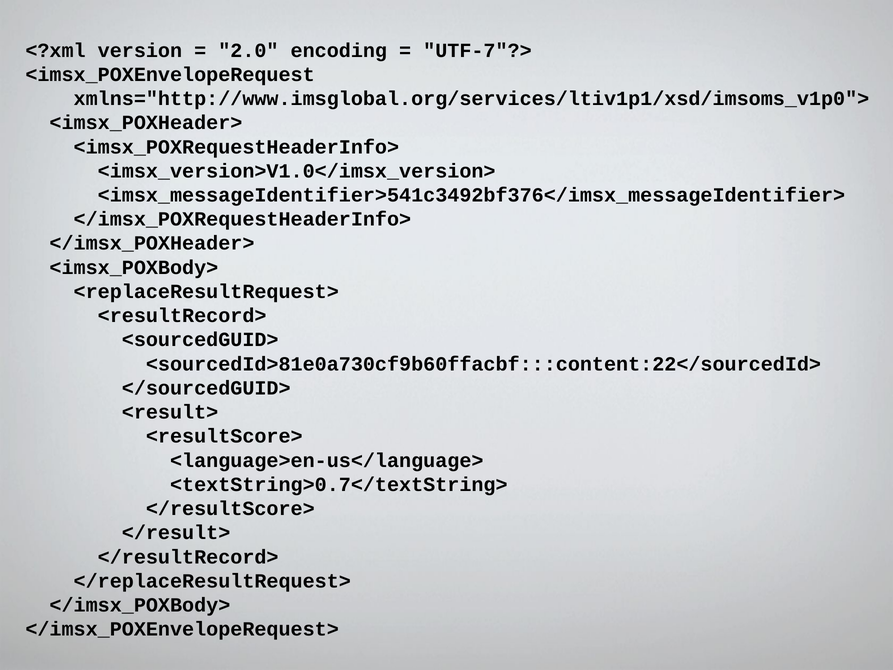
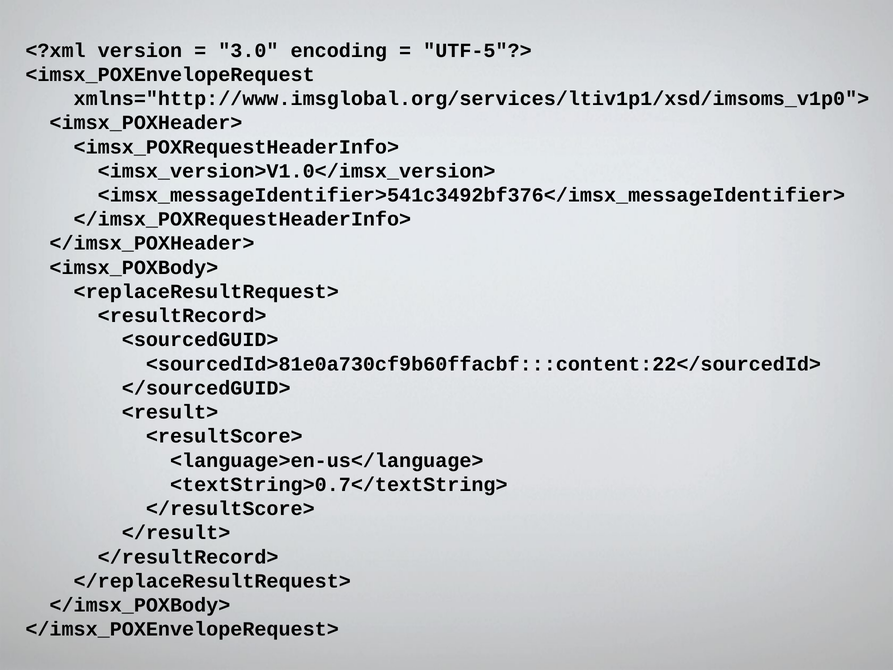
2.0: 2.0 -> 3.0 (248, 50)
UTF-7"?>: UTF-7"?> -> UTF-5"?> (477, 50)
